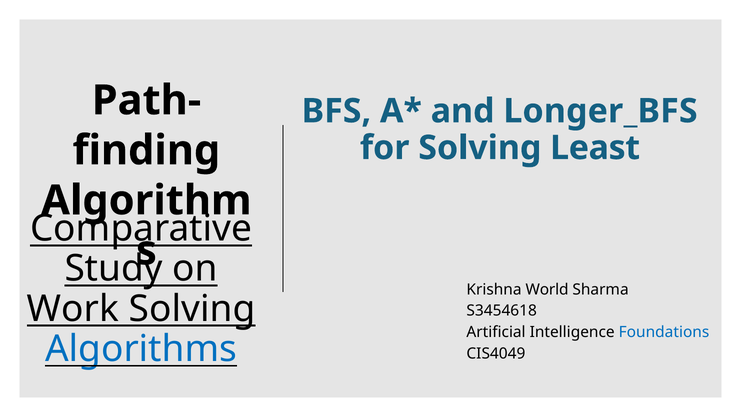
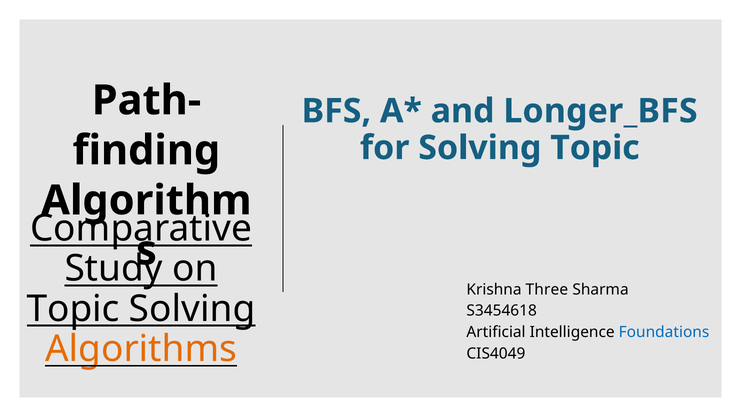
Solving Least: Least -> Topic (595, 148)
World: World -> Three (547, 289)
Work: Work -> Topic (73, 309)
Algorithms colour: blue -> orange (141, 349)
